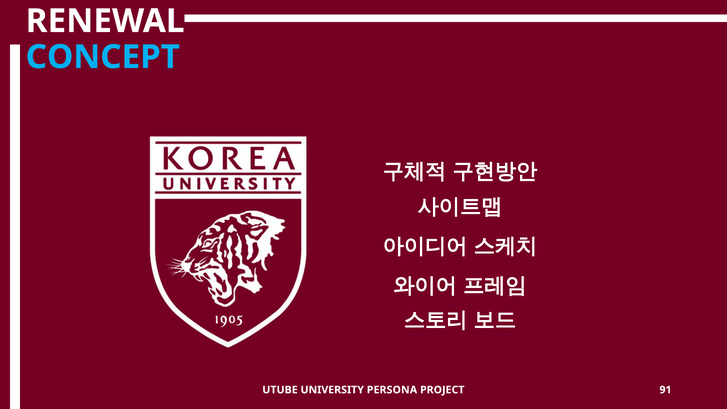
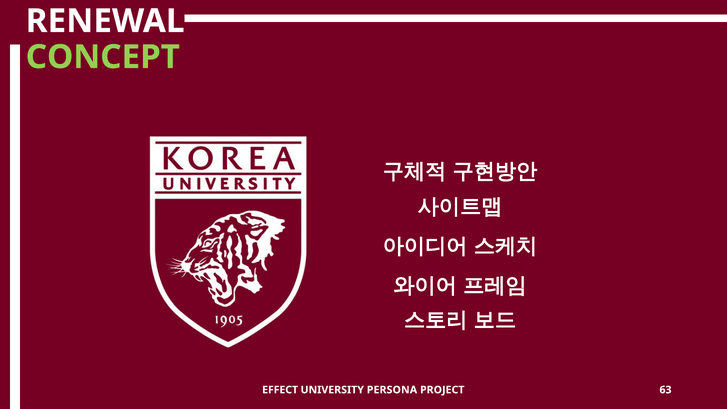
CONCEPT colour: light blue -> light green (103, 57)
UTUBE: UTUBE -> EFFECT (280, 390)
91: 91 -> 63 (666, 390)
